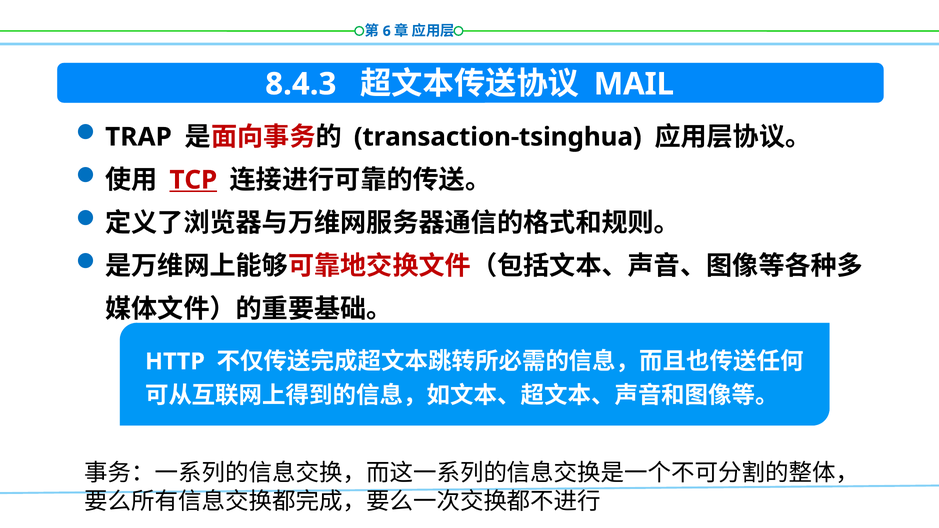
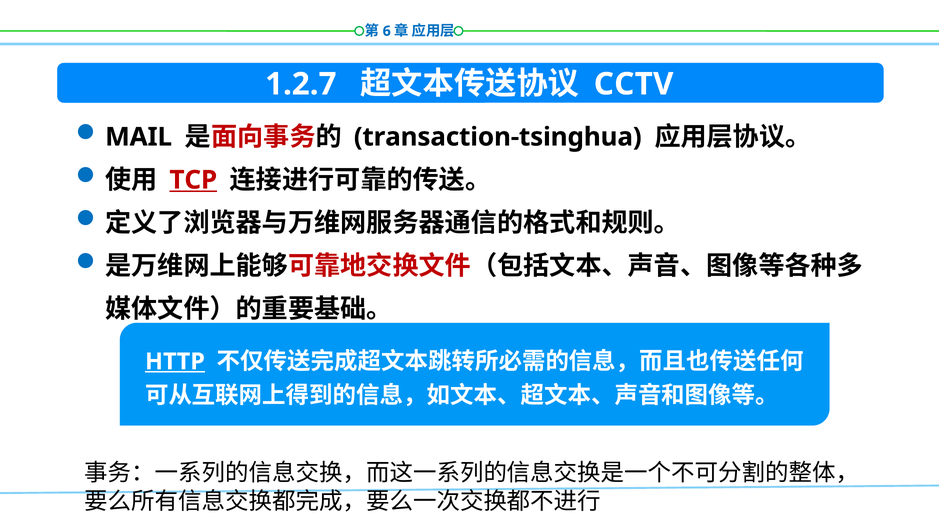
8.4.3: 8.4.3 -> 1.2.7 (301, 84)
MAIL: MAIL -> CCTV (634, 84)
TRAP: TRAP -> MAIL (139, 137)
HTTP underline: none -> present (175, 362)
